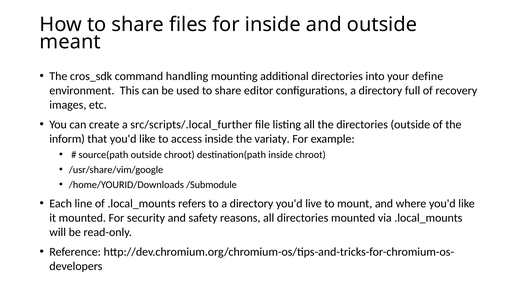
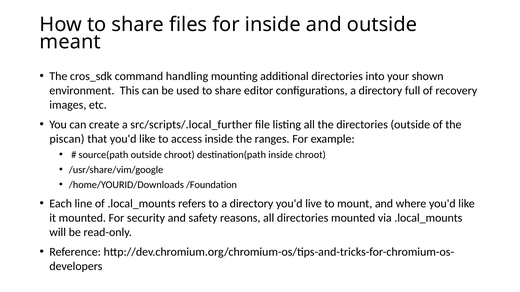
define: define -> shown (428, 76)
inform: inform -> piscan (67, 139)
variaty: variaty -> ranges (272, 139)
/Submodule: /Submodule -> /Foundation (211, 185)
